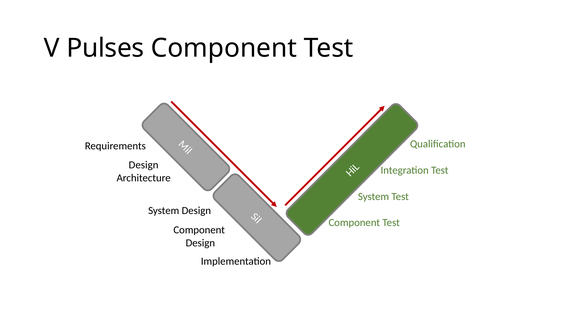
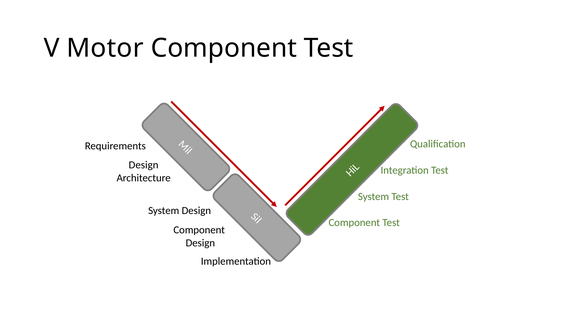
Pulses: Pulses -> Motor (105, 48)
